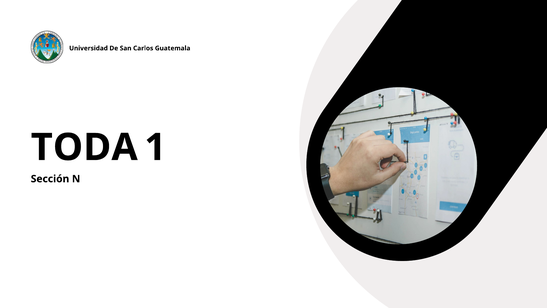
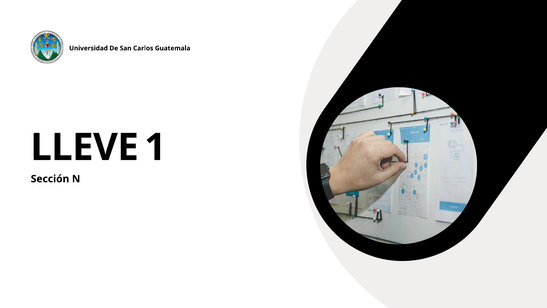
TODA: TODA -> LLEVE (85, 147)
